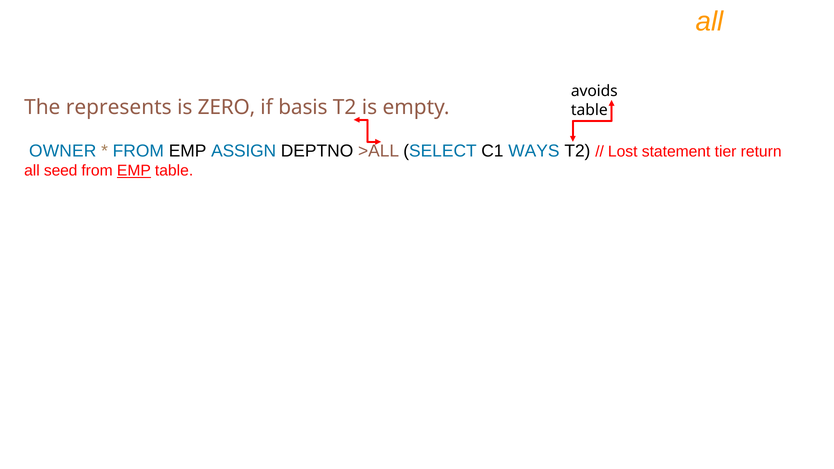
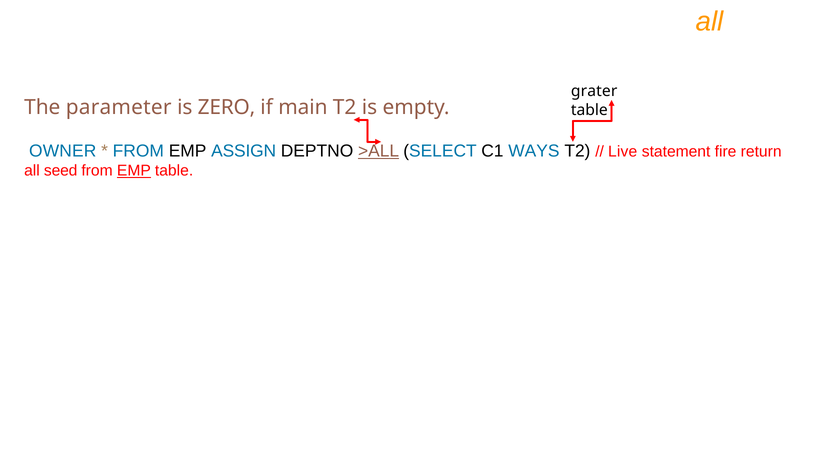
avoids: avoids -> grater (594, 91)
represents: represents -> parameter (119, 107)
basis: basis -> main (303, 107)
>ALL underline: none -> present (379, 151)
Lost: Lost -> Live (623, 152)
tier: tier -> fire (726, 152)
